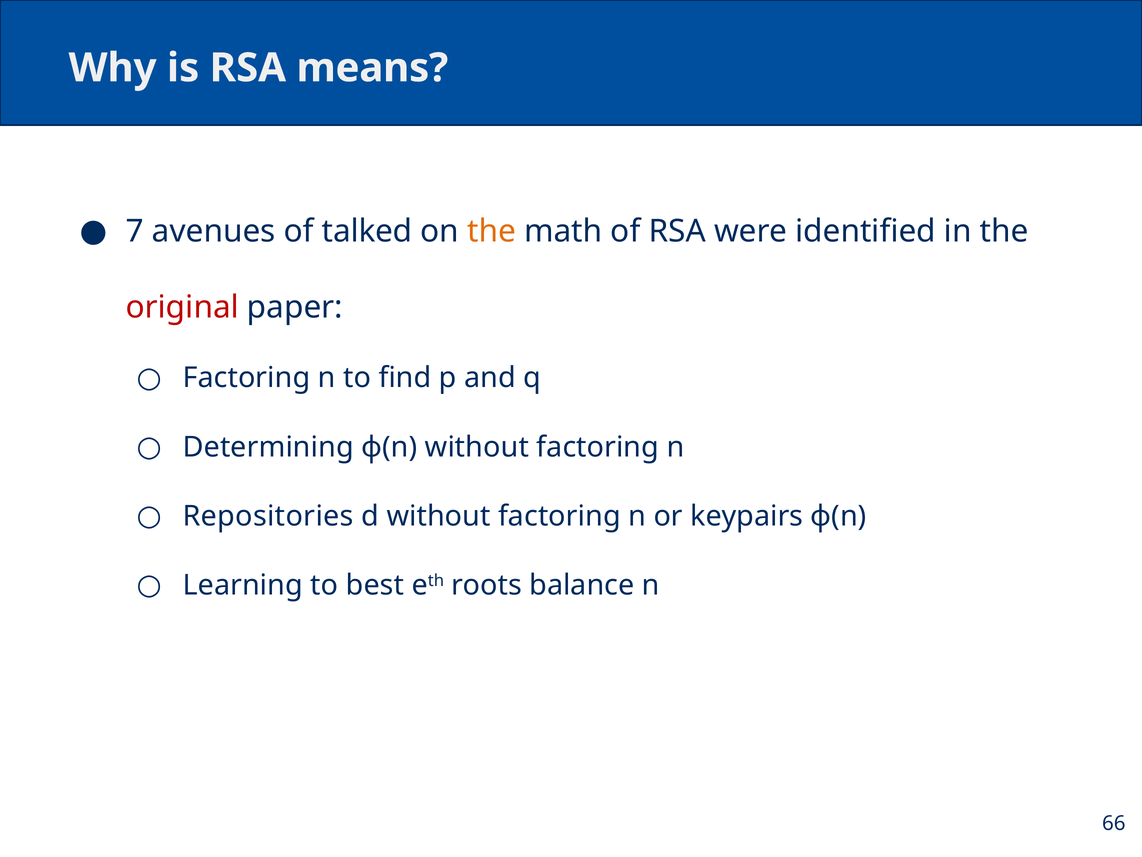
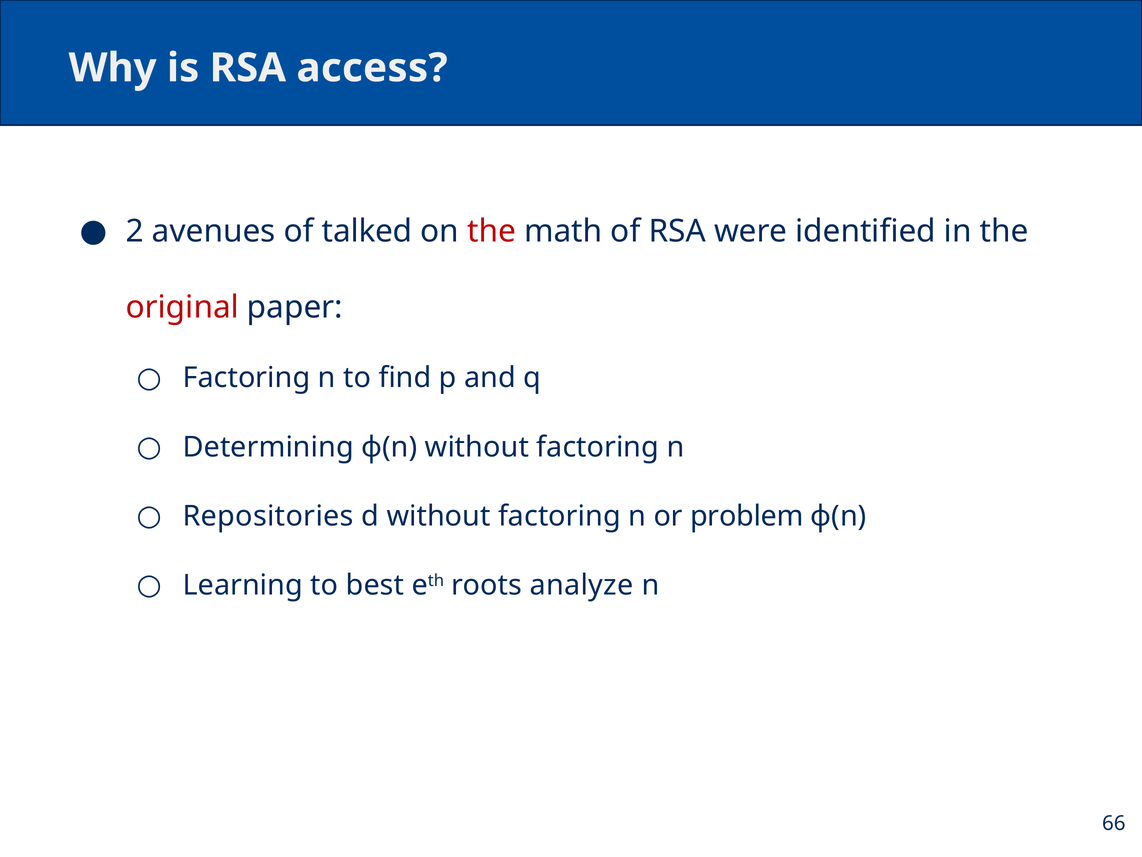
means: means -> access (372, 68)
7: 7 -> 2 (135, 231)
the colour: orange -> red (492, 231)
keypairs: keypairs -> problem (747, 516)
balance: balance -> analyze (582, 585)
